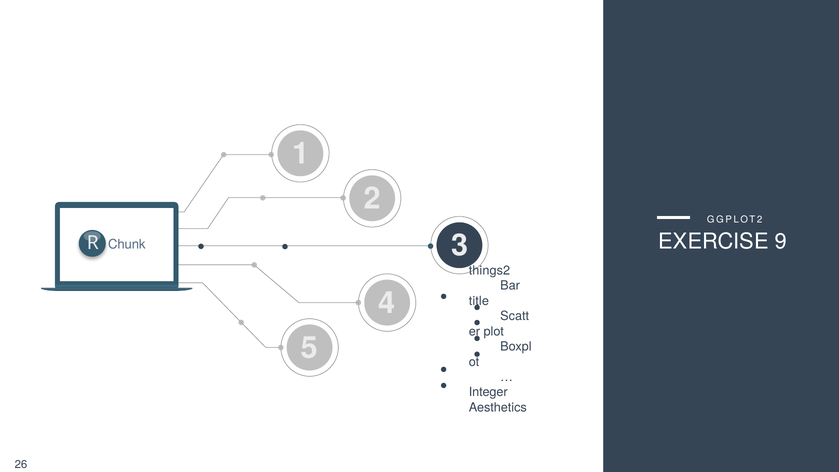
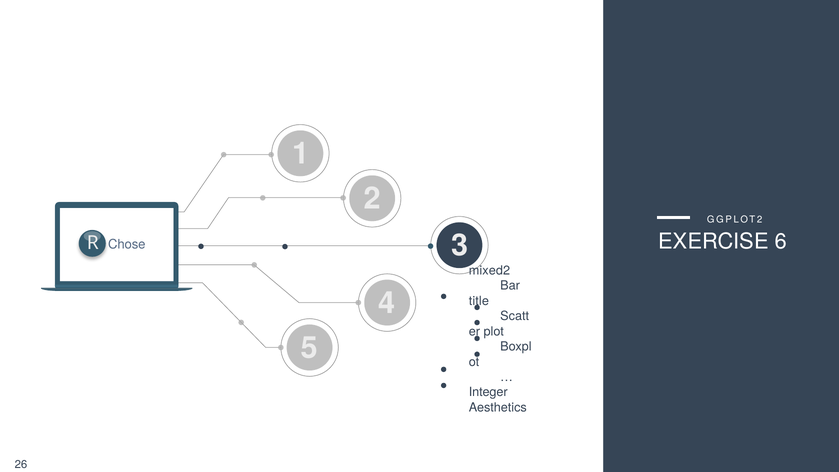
9: 9 -> 6 (781, 242)
Chunk: Chunk -> Chose (127, 245)
things2: things2 -> mixed2 (489, 271)
